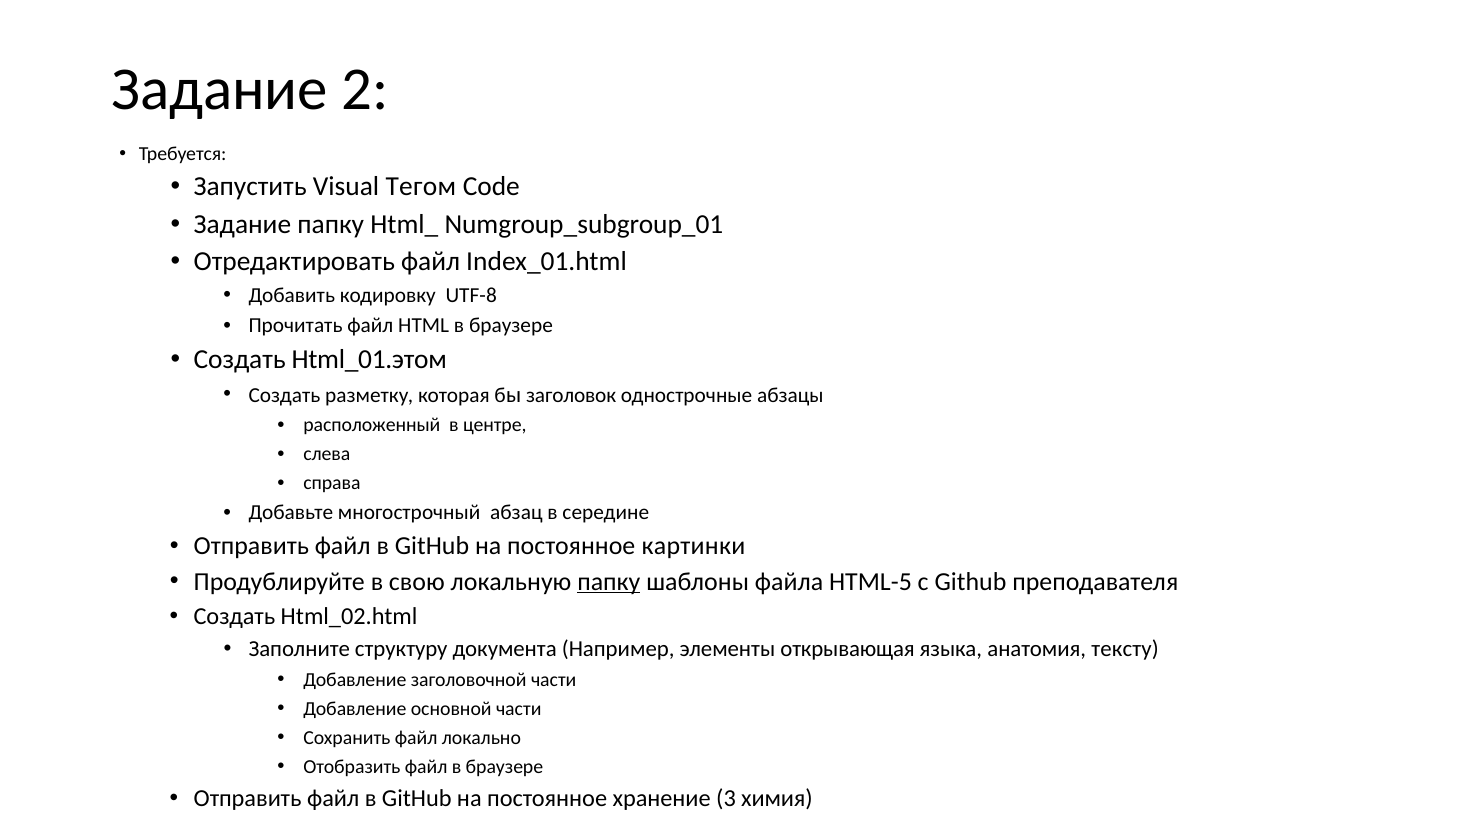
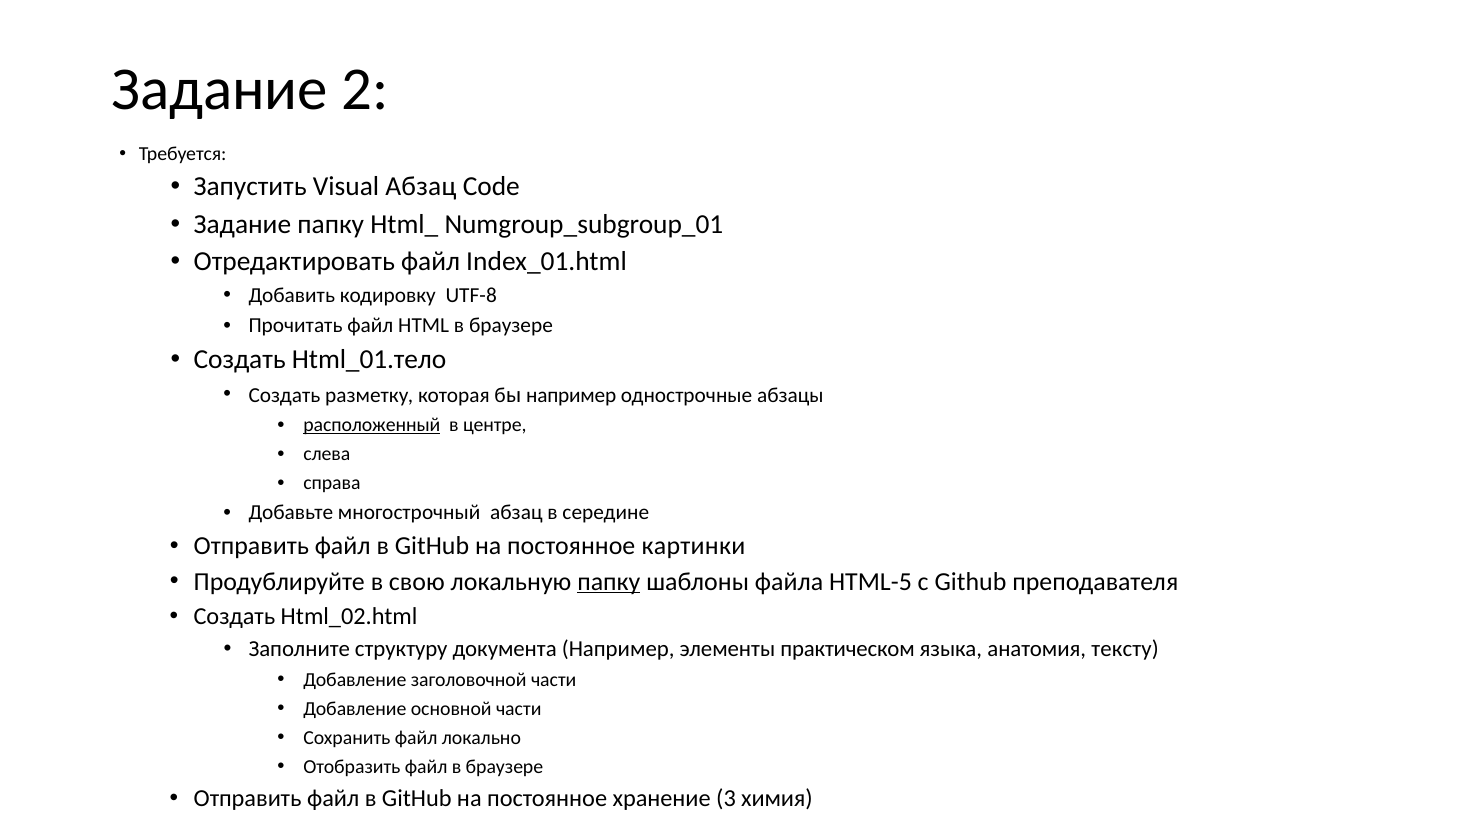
Visual Тегом: Тегом -> Абзац (421, 187)
Html_01.этом: Html_01.этом -> Html_01.тело (369, 360)
бы заголовок: заголовок -> например (571, 395)
расположенный underline: none -> present (372, 425)
открывающая: открывающая -> практическом (848, 650)
